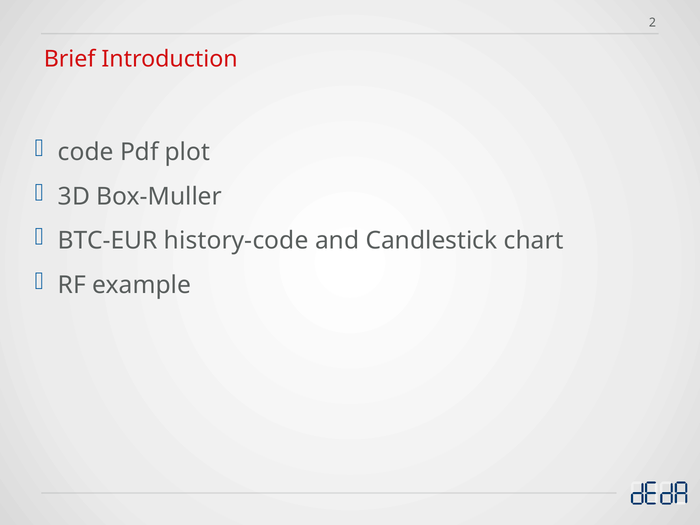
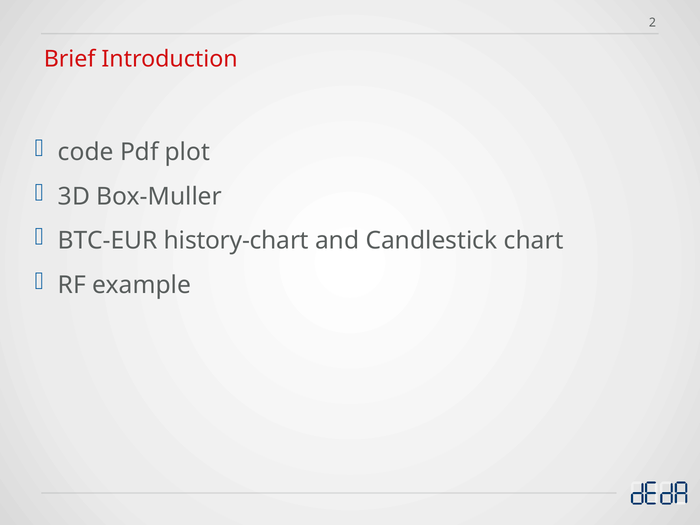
history-code: history-code -> history-chart (236, 241)
